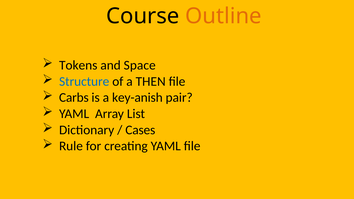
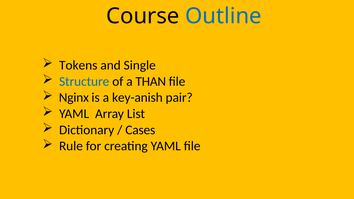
Outline colour: orange -> blue (223, 16)
Space: Space -> Single (140, 65)
THEN: THEN -> THAN (151, 81)
Carbs: Carbs -> Nginx (74, 98)
